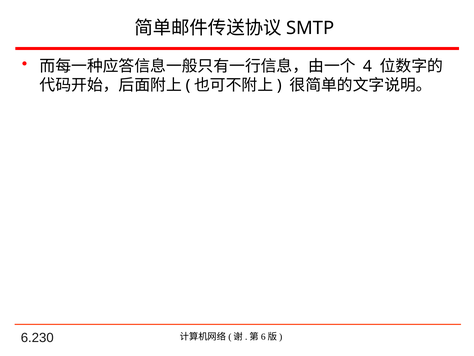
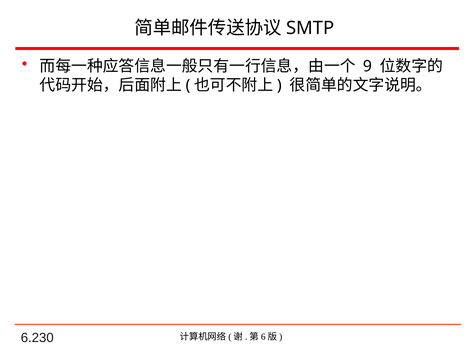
4: 4 -> 9 (367, 66)
